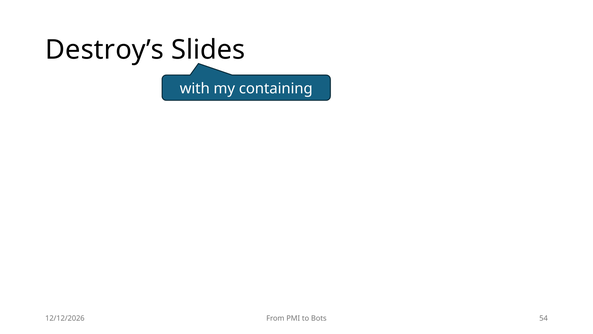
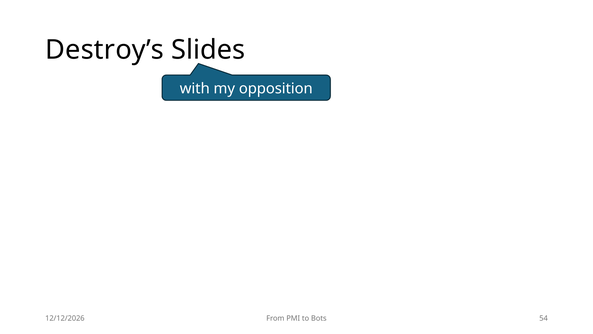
containing: containing -> opposition (276, 89)
